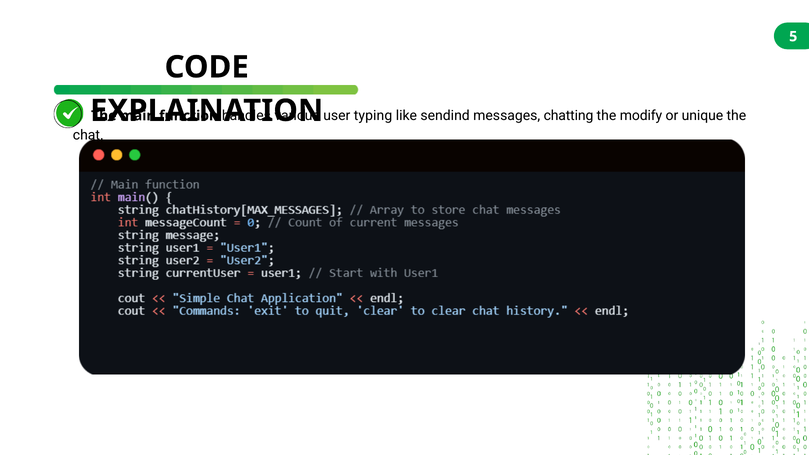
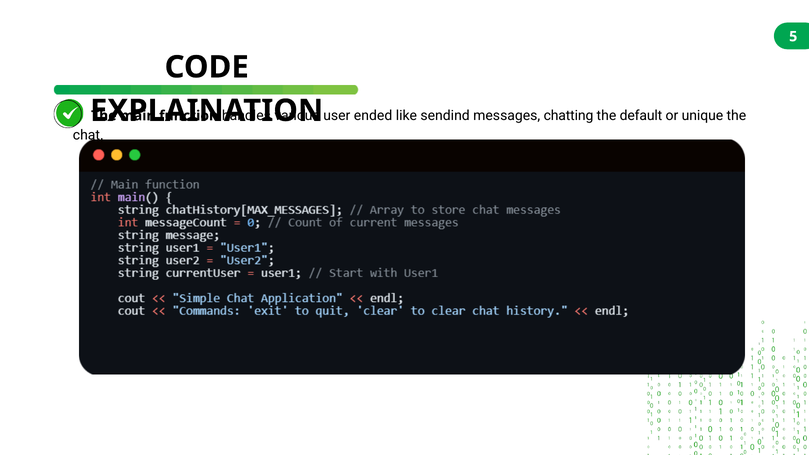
typing: typing -> ended (373, 116)
modify: modify -> default (641, 116)
